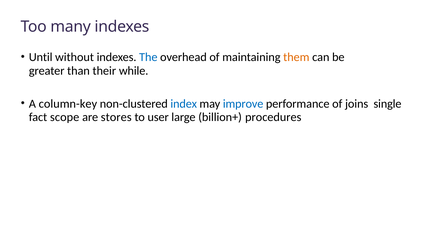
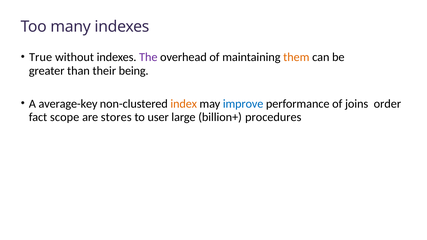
Until: Until -> True (41, 57)
The colour: blue -> purple (148, 57)
while: while -> being (134, 71)
column-key: column-key -> average-key (68, 104)
index colour: blue -> orange (184, 104)
single: single -> order (387, 104)
